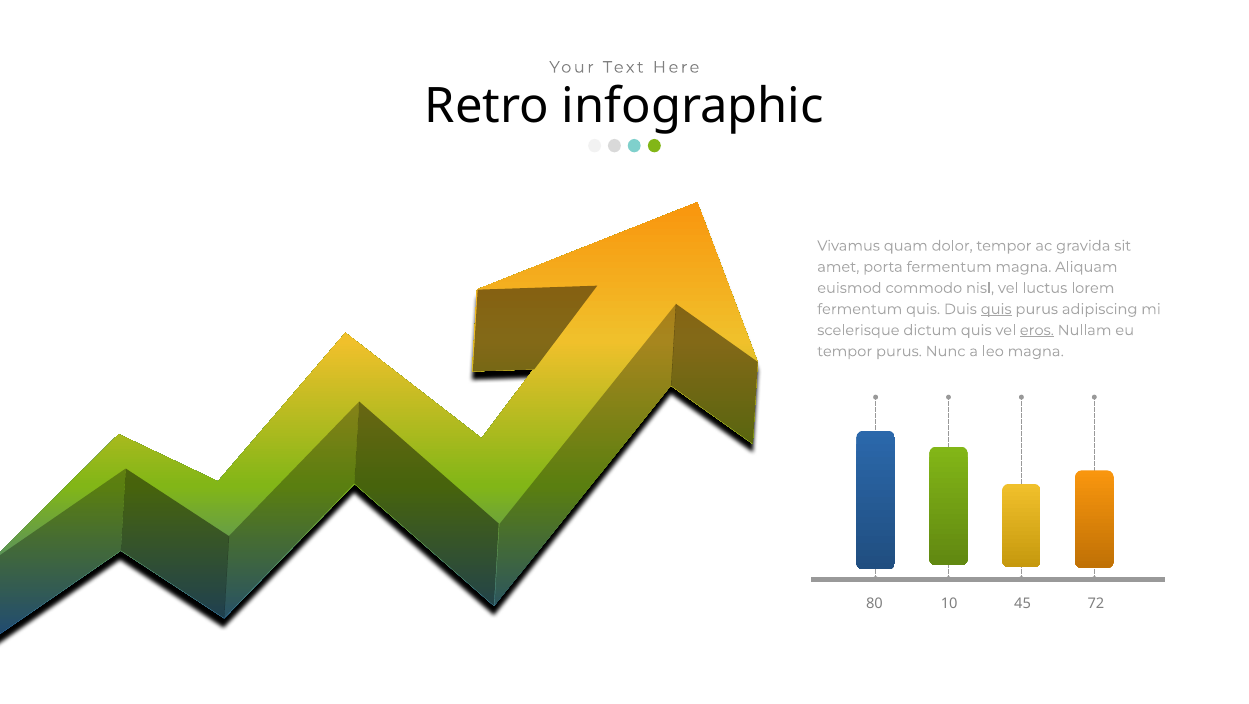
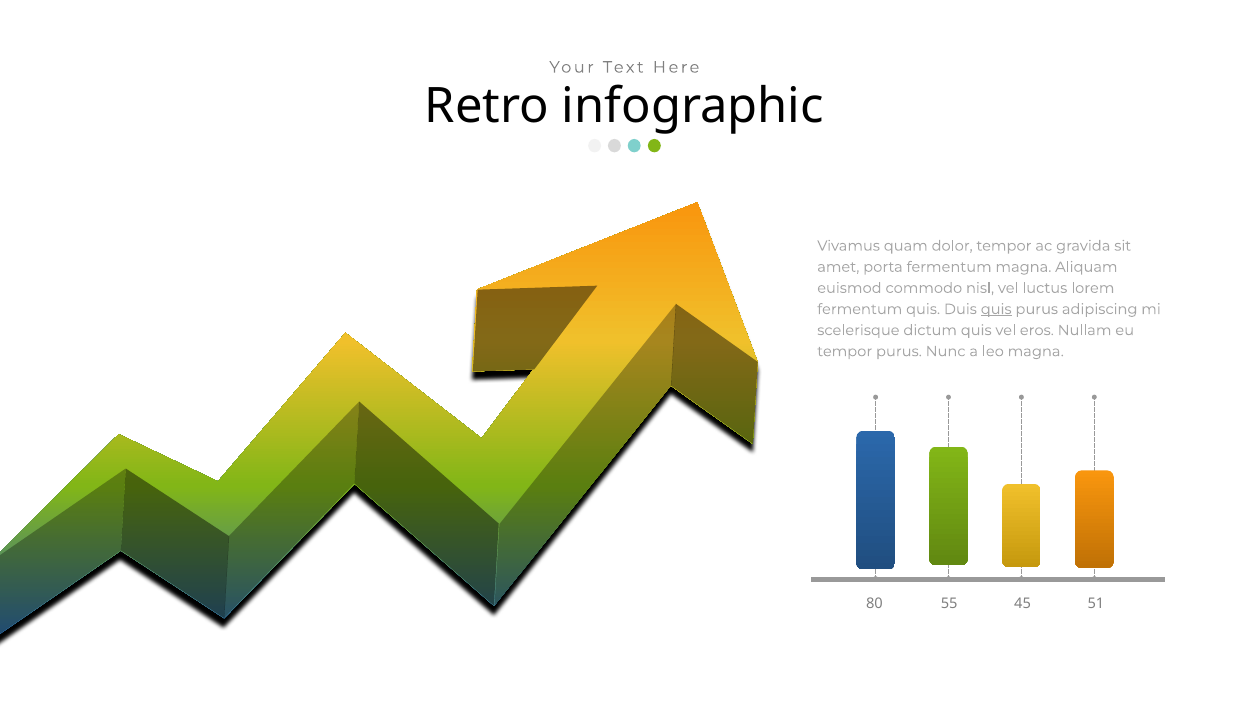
eros underline: present -> none (1037, 330)
10: 10 -> 55 (949, 603)
72: 72 -> 51 (1096, 603)
